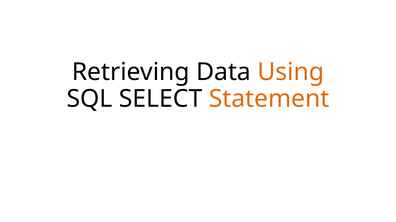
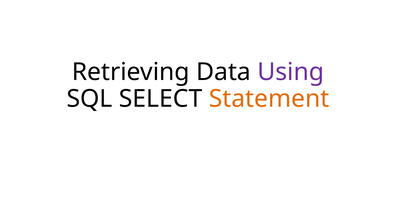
Using colour: orange -> purple (291, 72)
